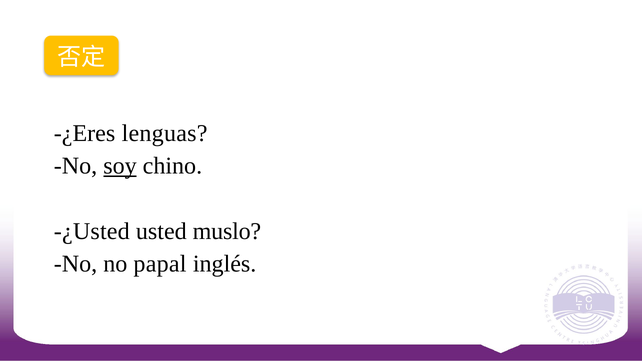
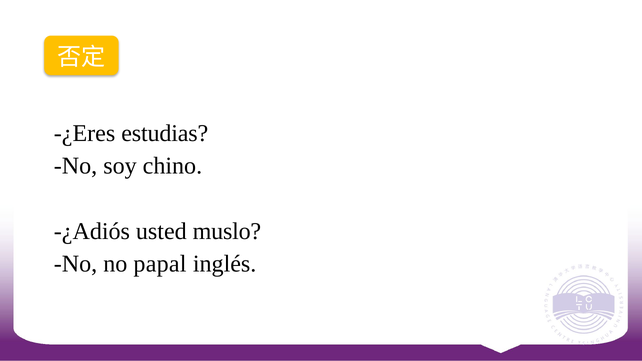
lenguas: lenguas -> estudias (165, 133)
soy underline: present -> none (120, 166)
-¿Usted: -¿Usted -> -¿Adiós (92, 231)
